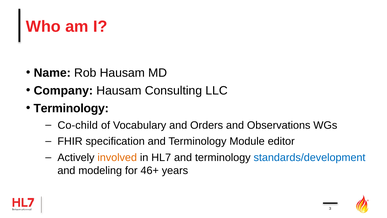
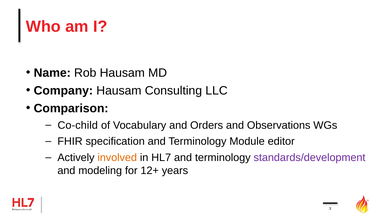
Terminology: Terminology -> Comparison (71, 108)
standards/development colour: blue -> purple (310, 157)
46+: 46+ -> 12+ (150, 170)
